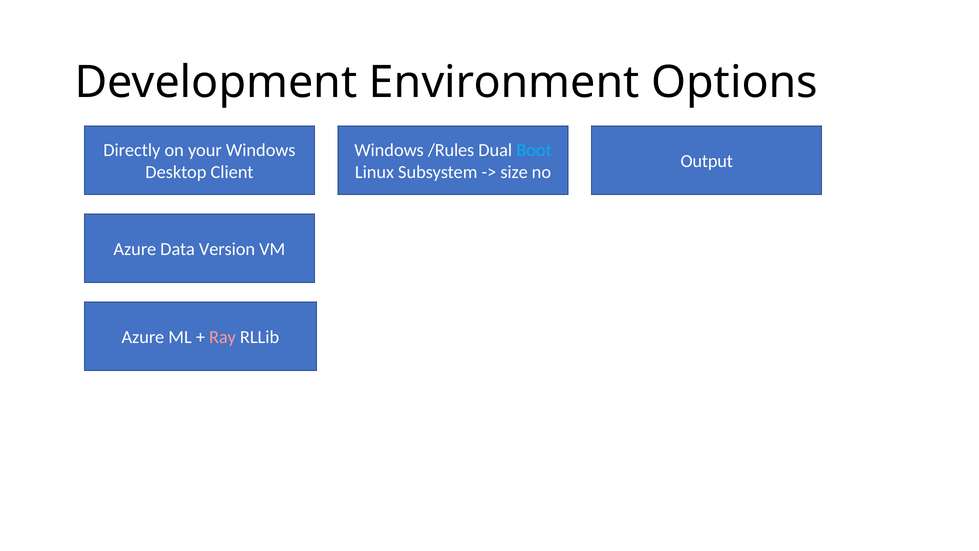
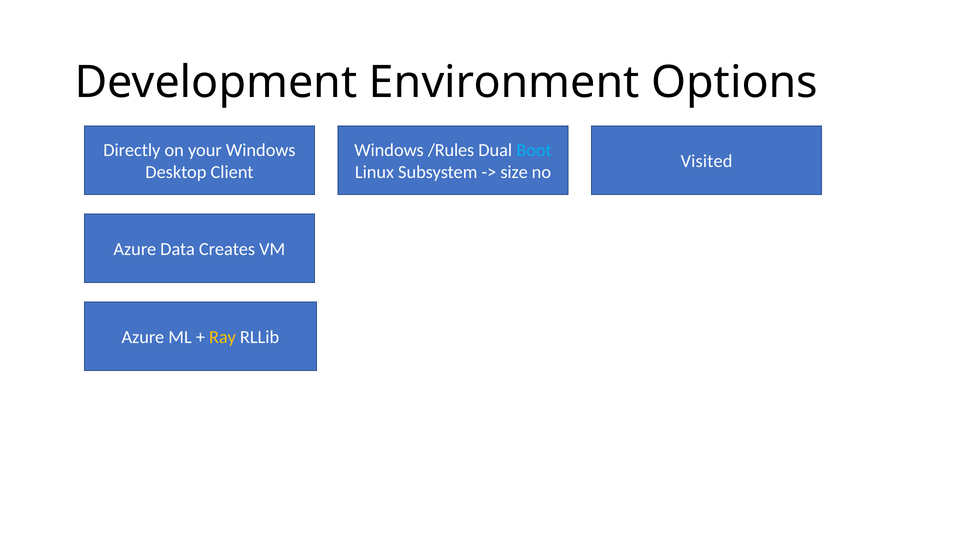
Output: Output -> Visited (707, 161)
Version: Version -> Creates (227, 249)
Ray colour: pink -> yellow (222, 337)
